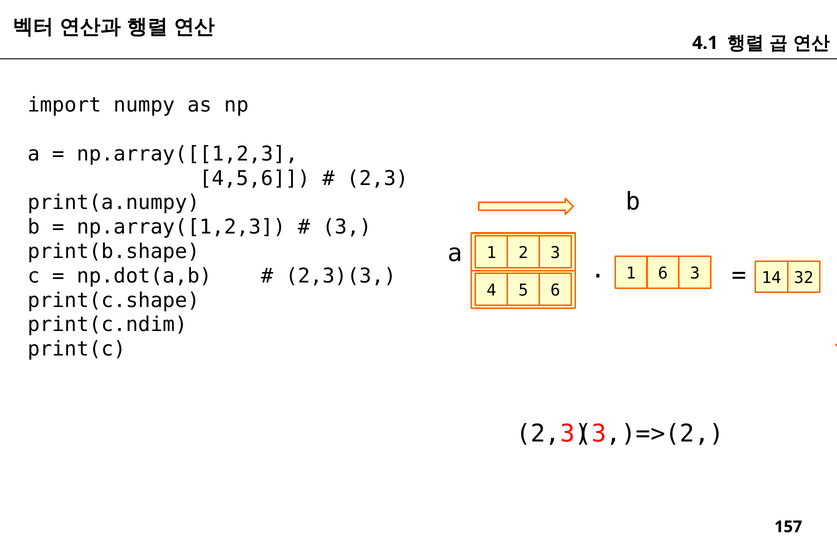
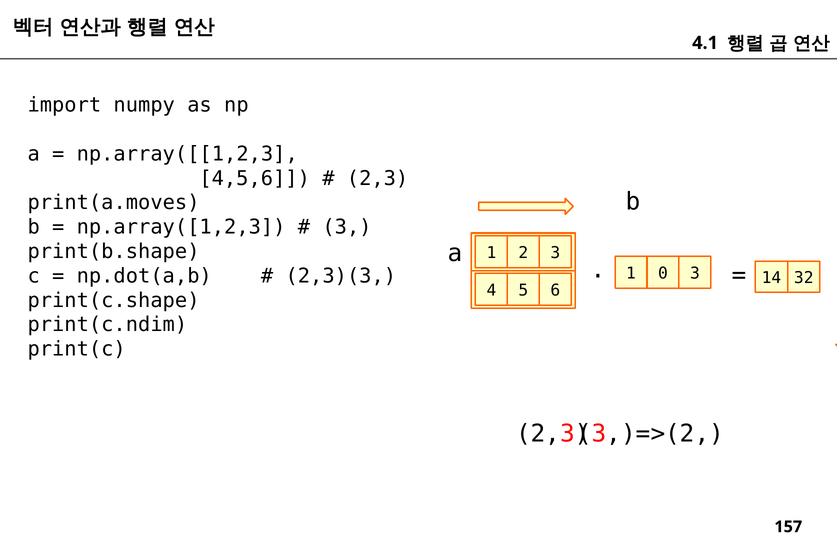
print(a.numpy: print(a.numpy -> print(a.moves (114, 203)
1 6: 6 -> 0 (663, 274)
